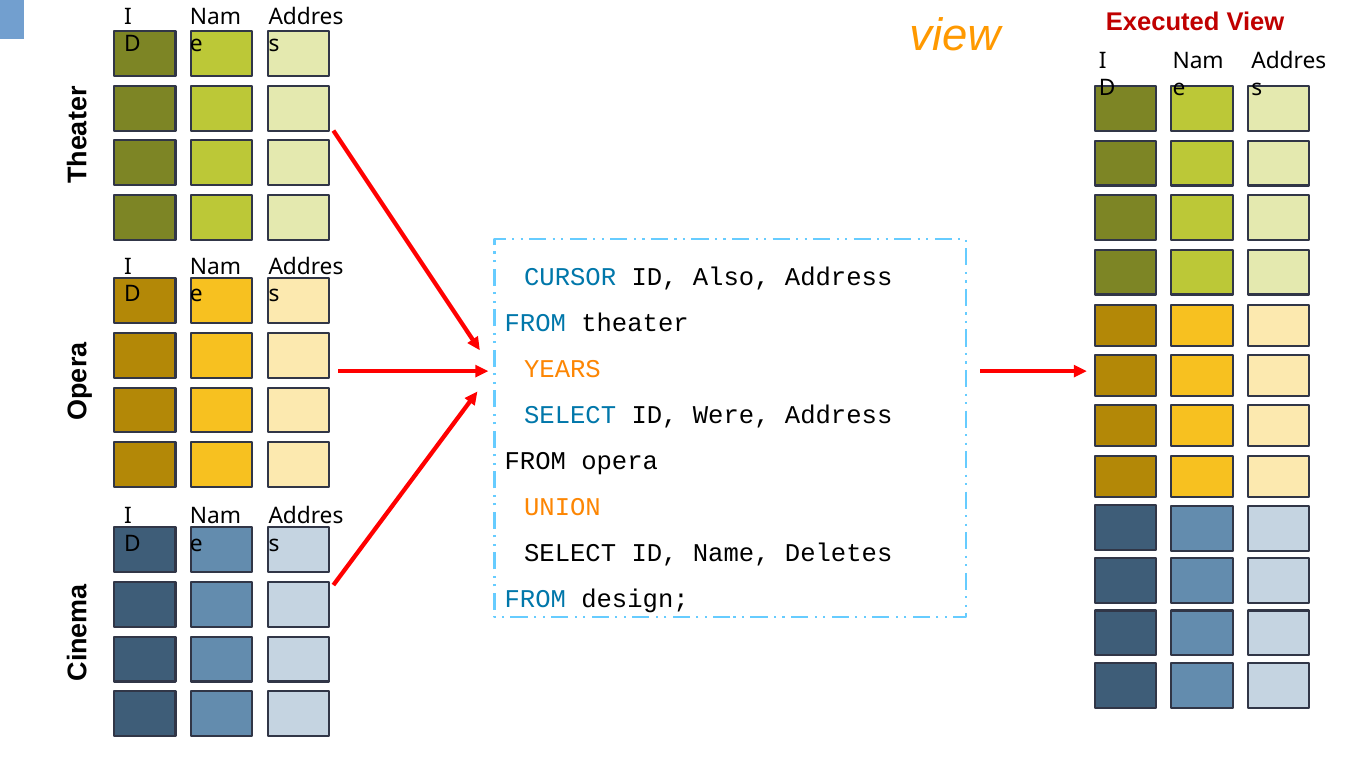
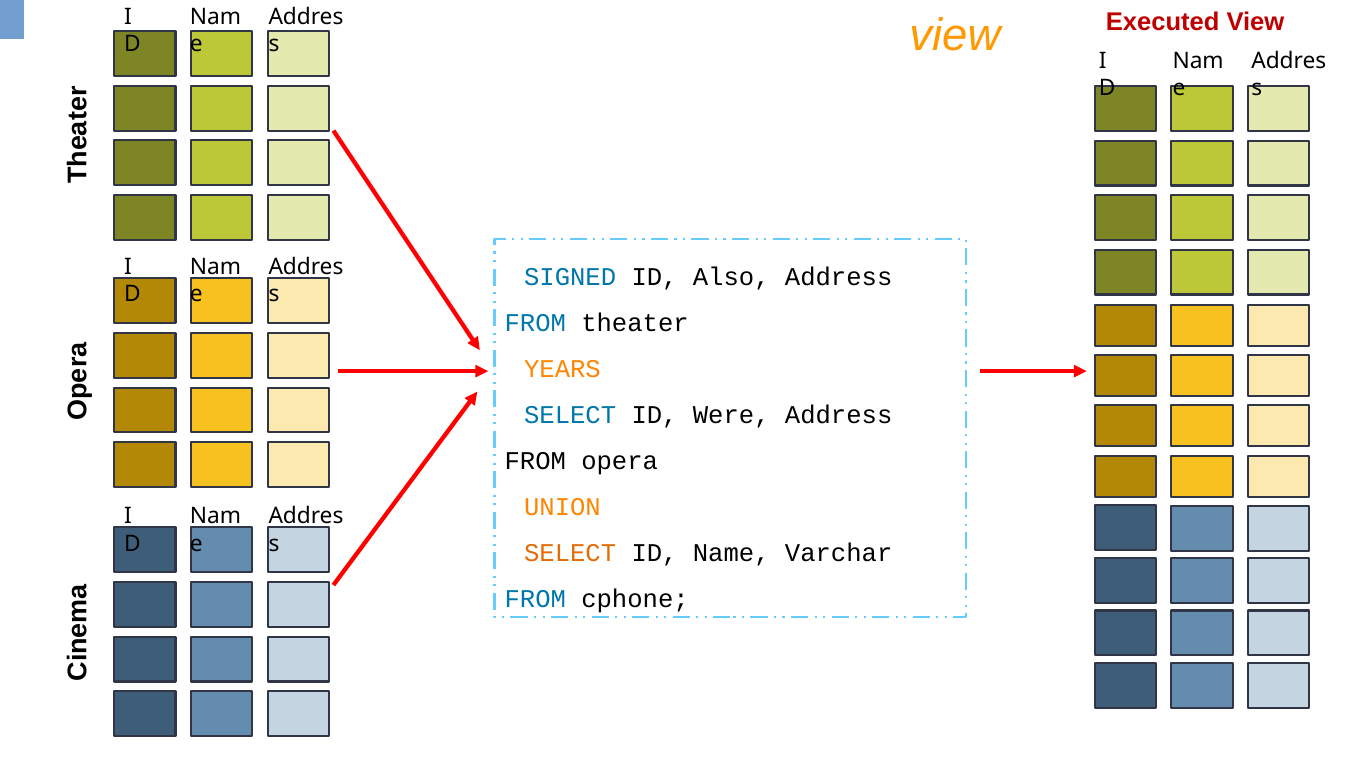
CURSOR: CURSOR -> SIGNED (570, 277)
SELECT colour: black -> orange (570, 553)
Deletes: Deletes -> Varchar (839, 553)
design: design -> cphone (635, 599)
